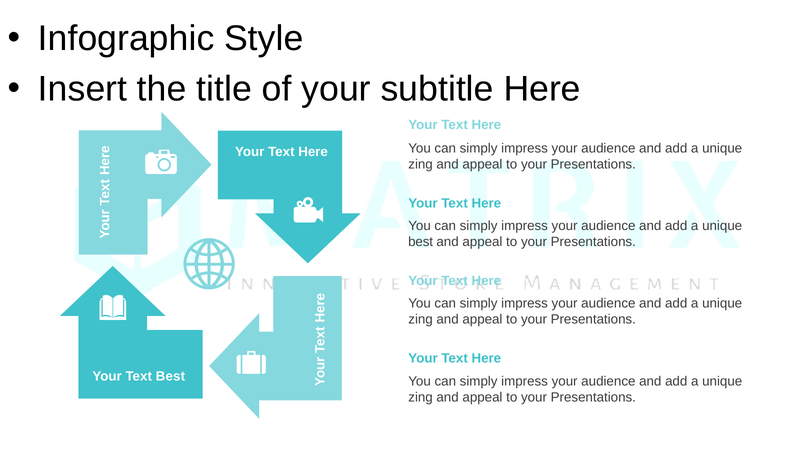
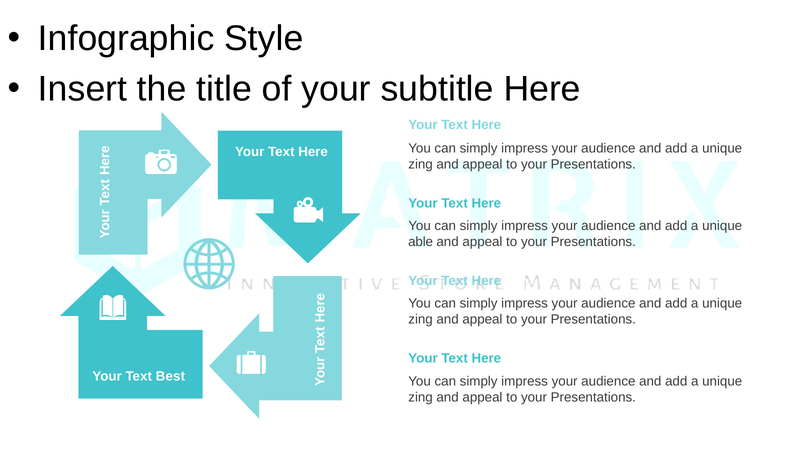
best: best -> able (421, 242)
